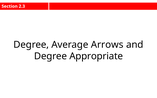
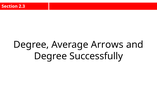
Appropriate: Appropriate -> Successfully (96, 56)
